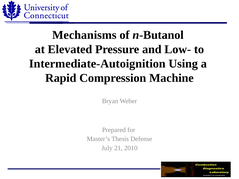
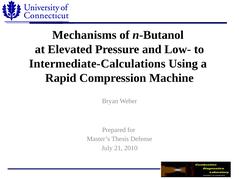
Intermediate-Autoignition: Intermediate-Autoignition -> Intermediate-Calculations (97, 64)
